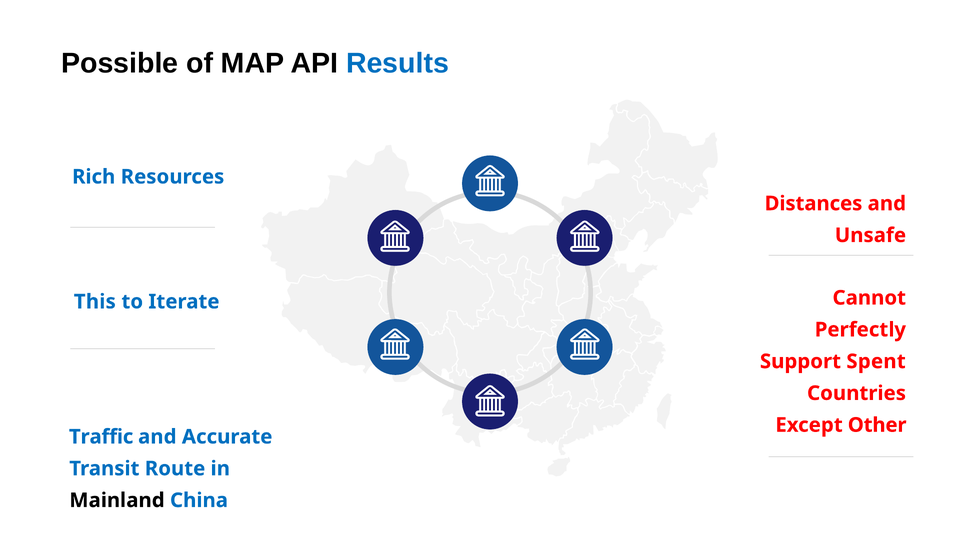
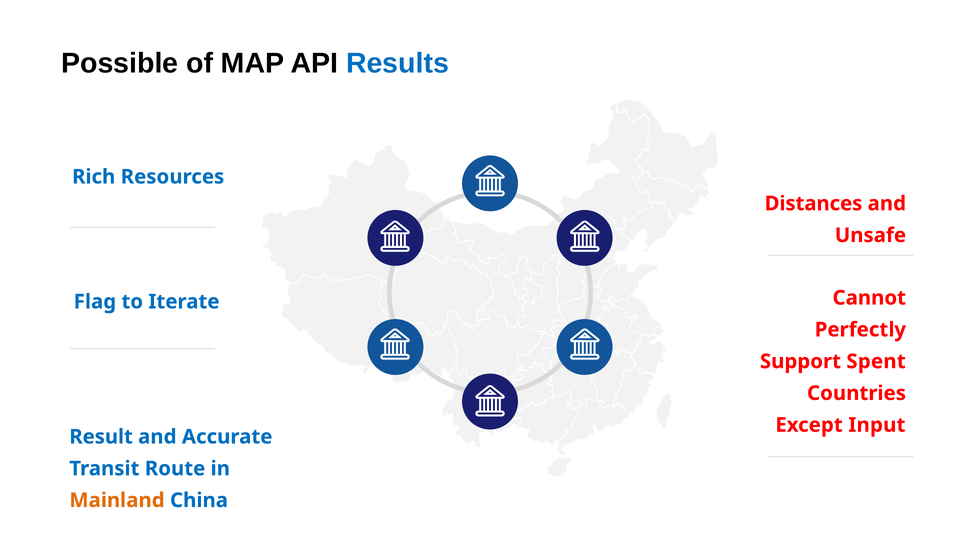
This: This -> Flag (95, 302)
Other: Other -> Input (877, 426)
Traffic: Traffic -> Result (101, 437)
Mainland colour: black -> orange (117, 501)
